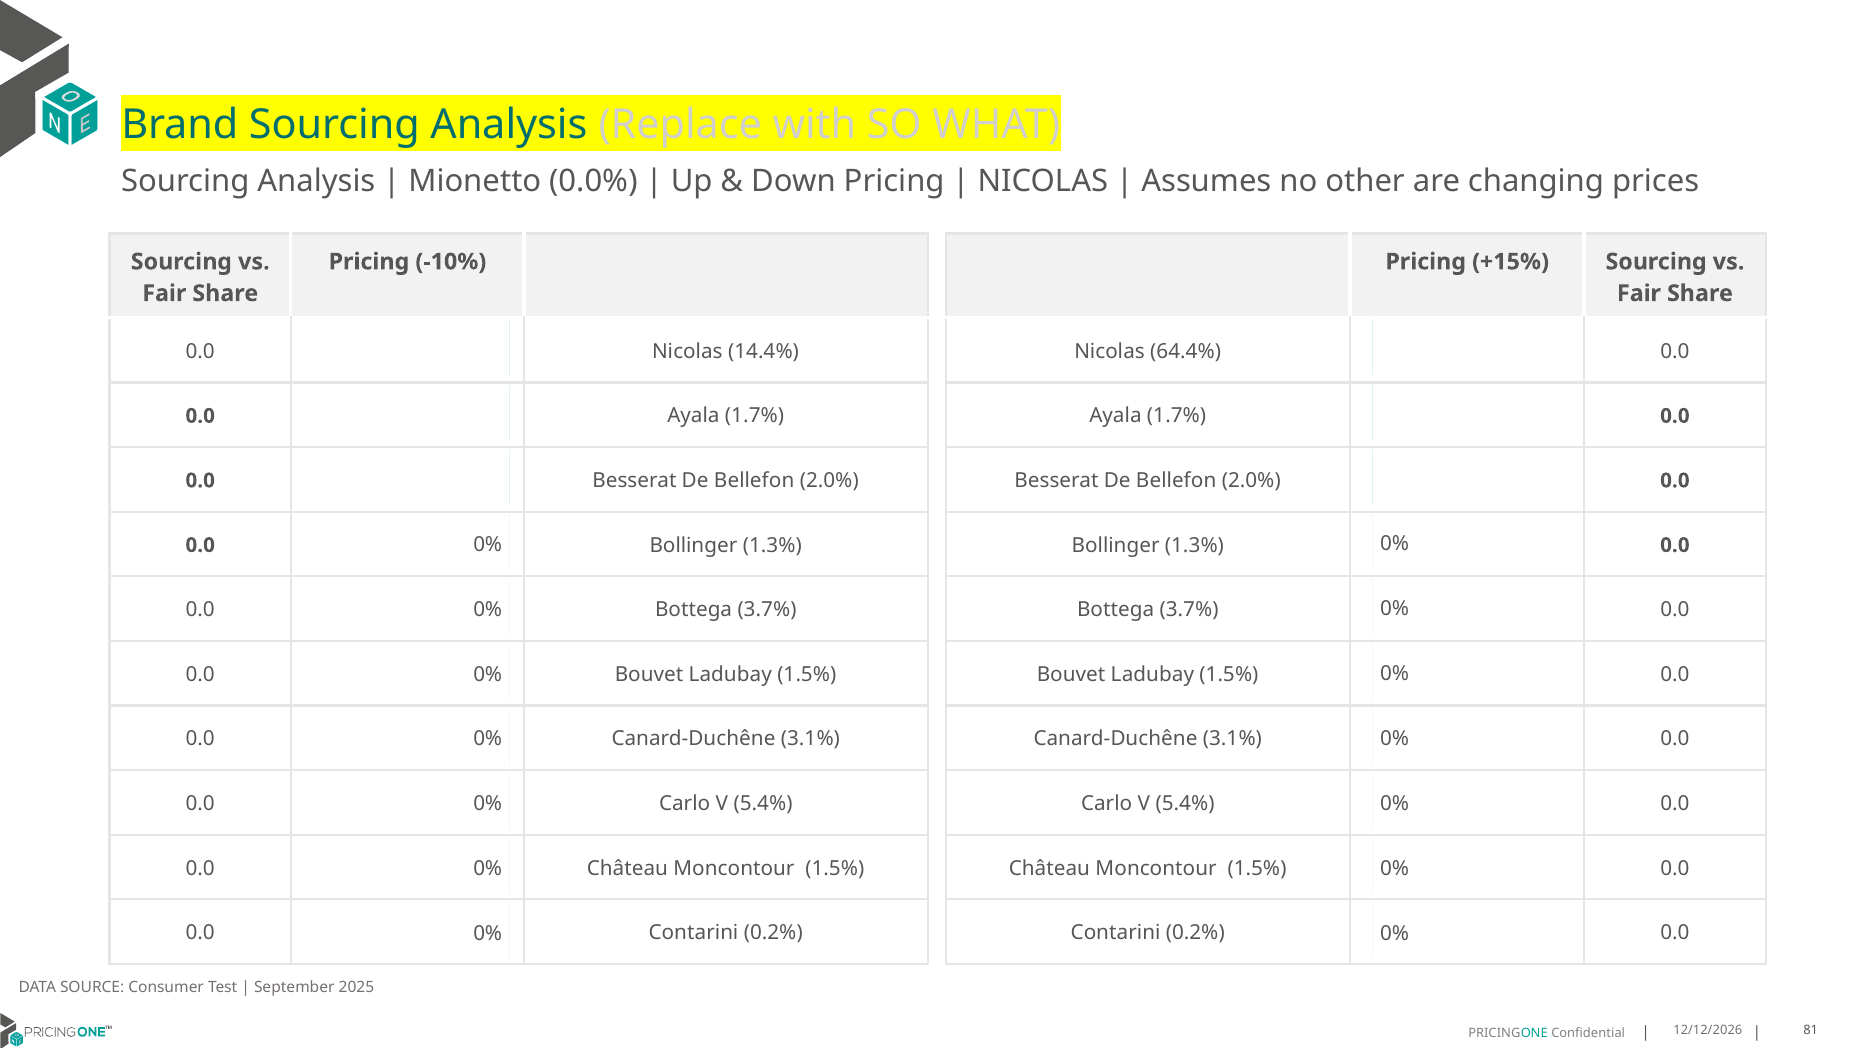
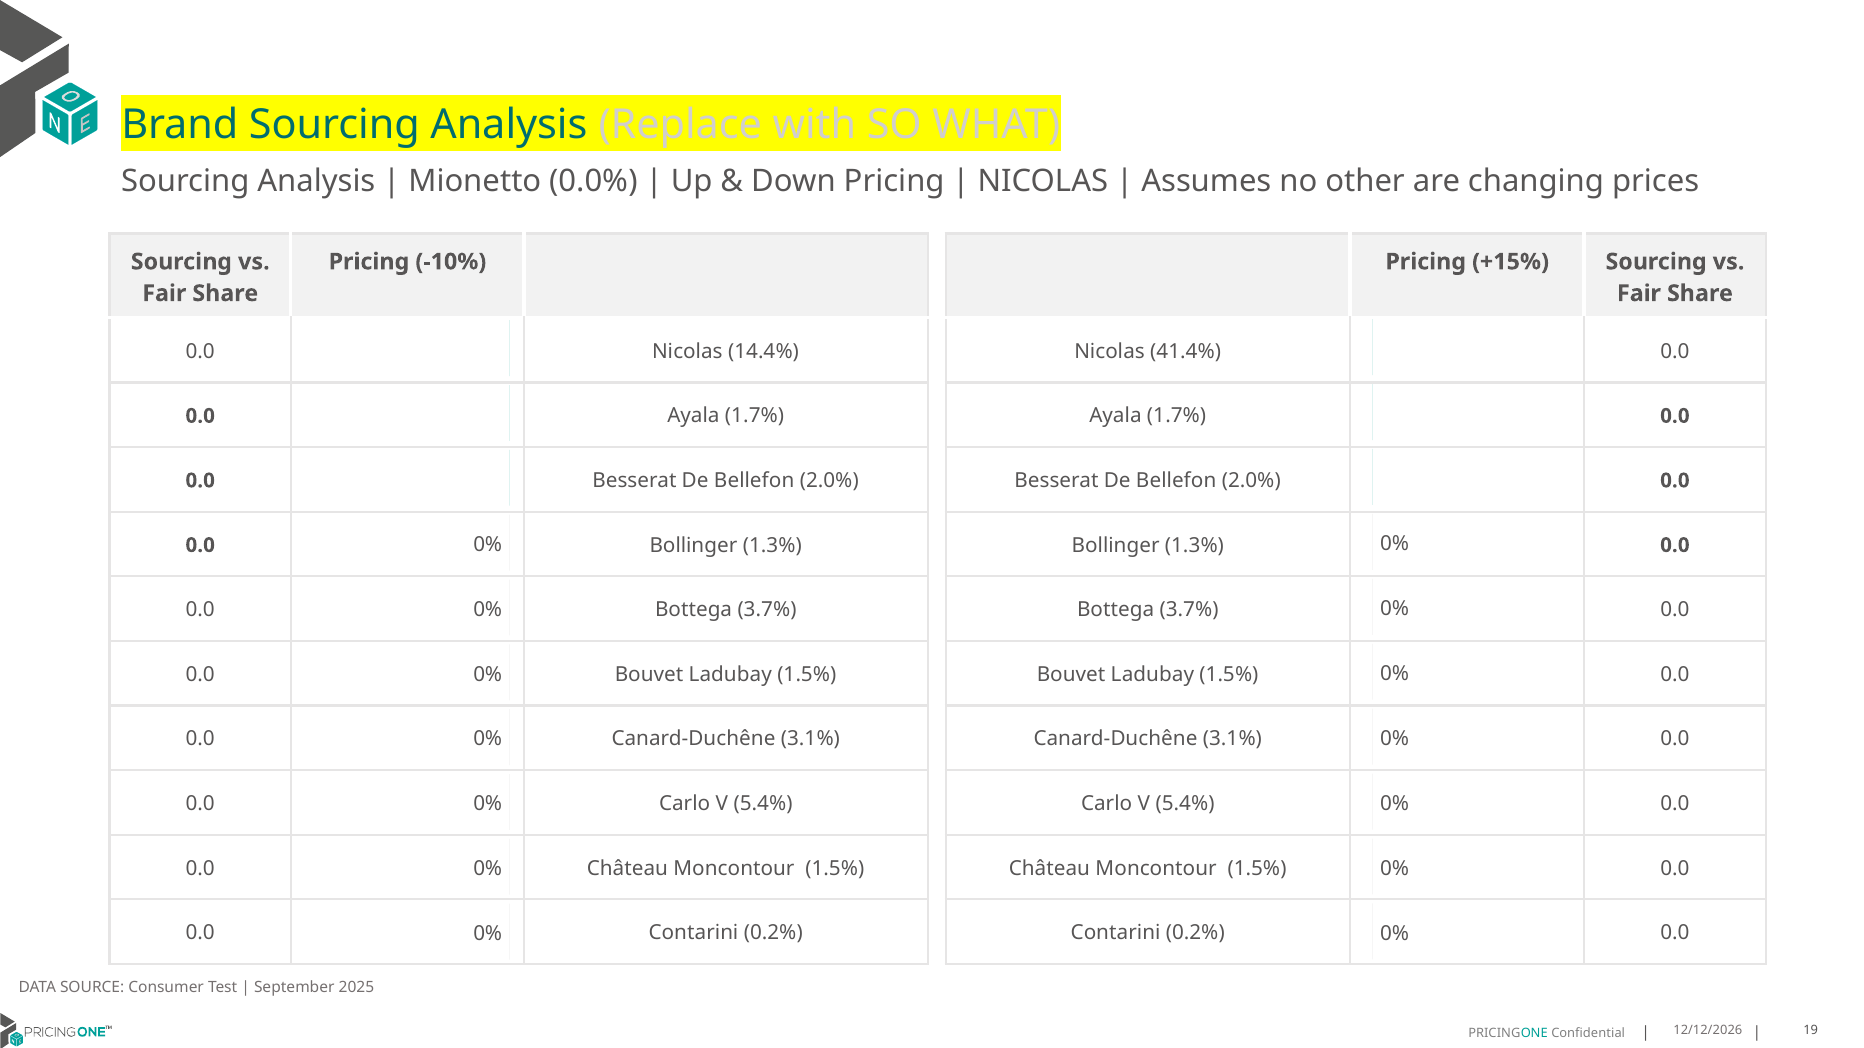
64.4%: 64.4% -> 41.4% (1186, 352)
81: 81 -> 19 (1811, 1031)
